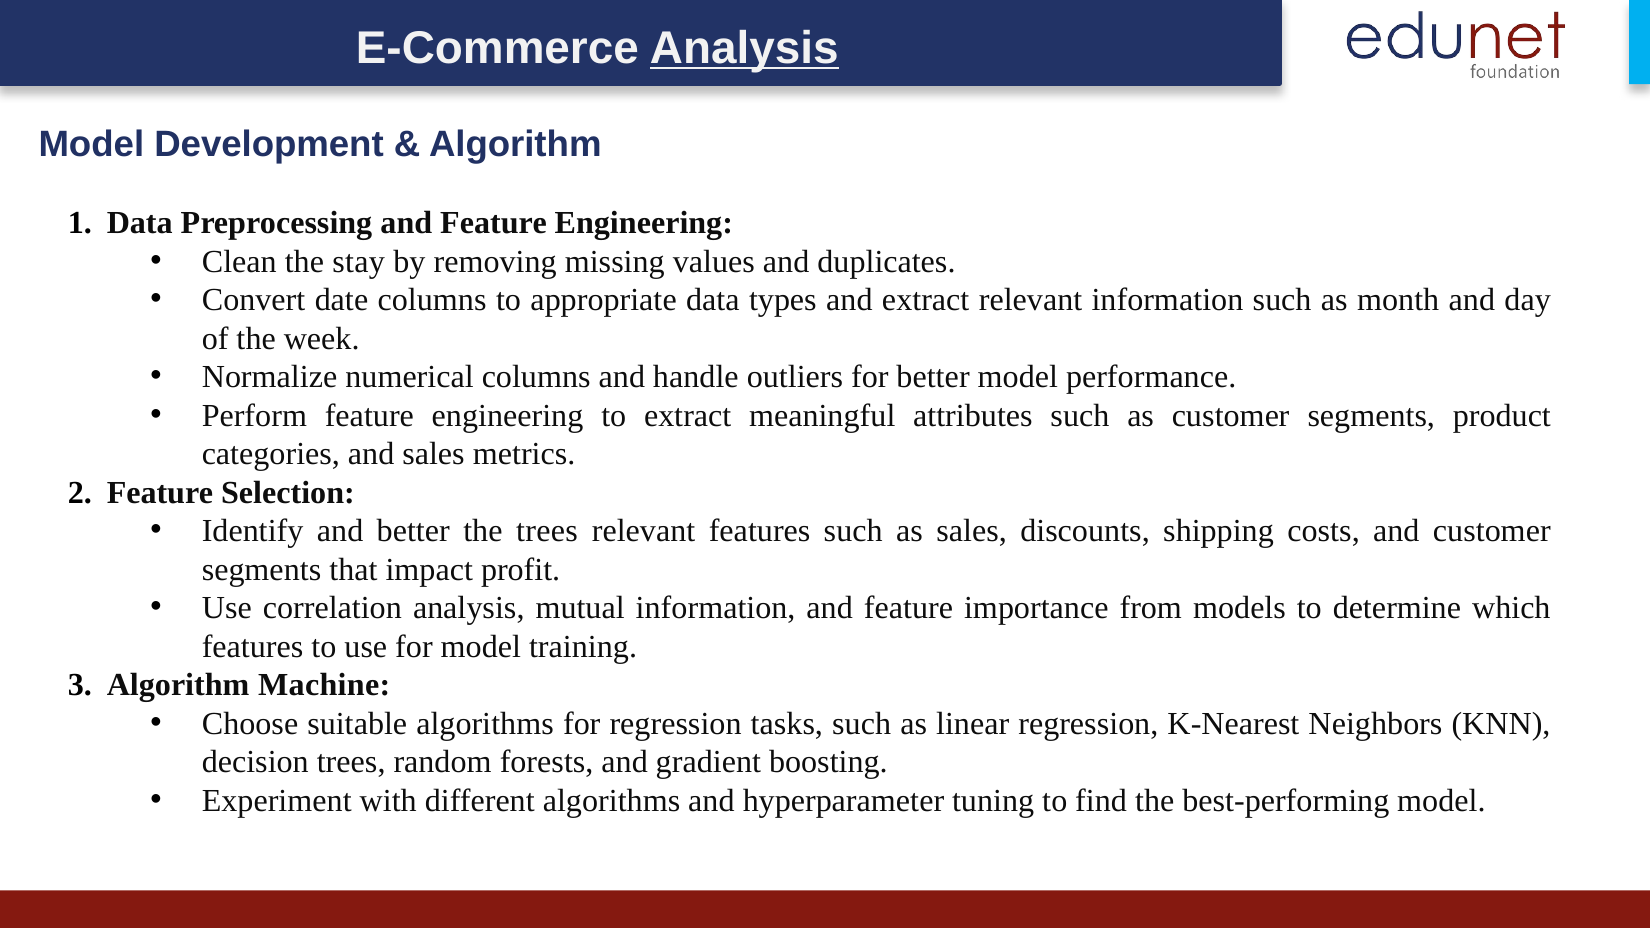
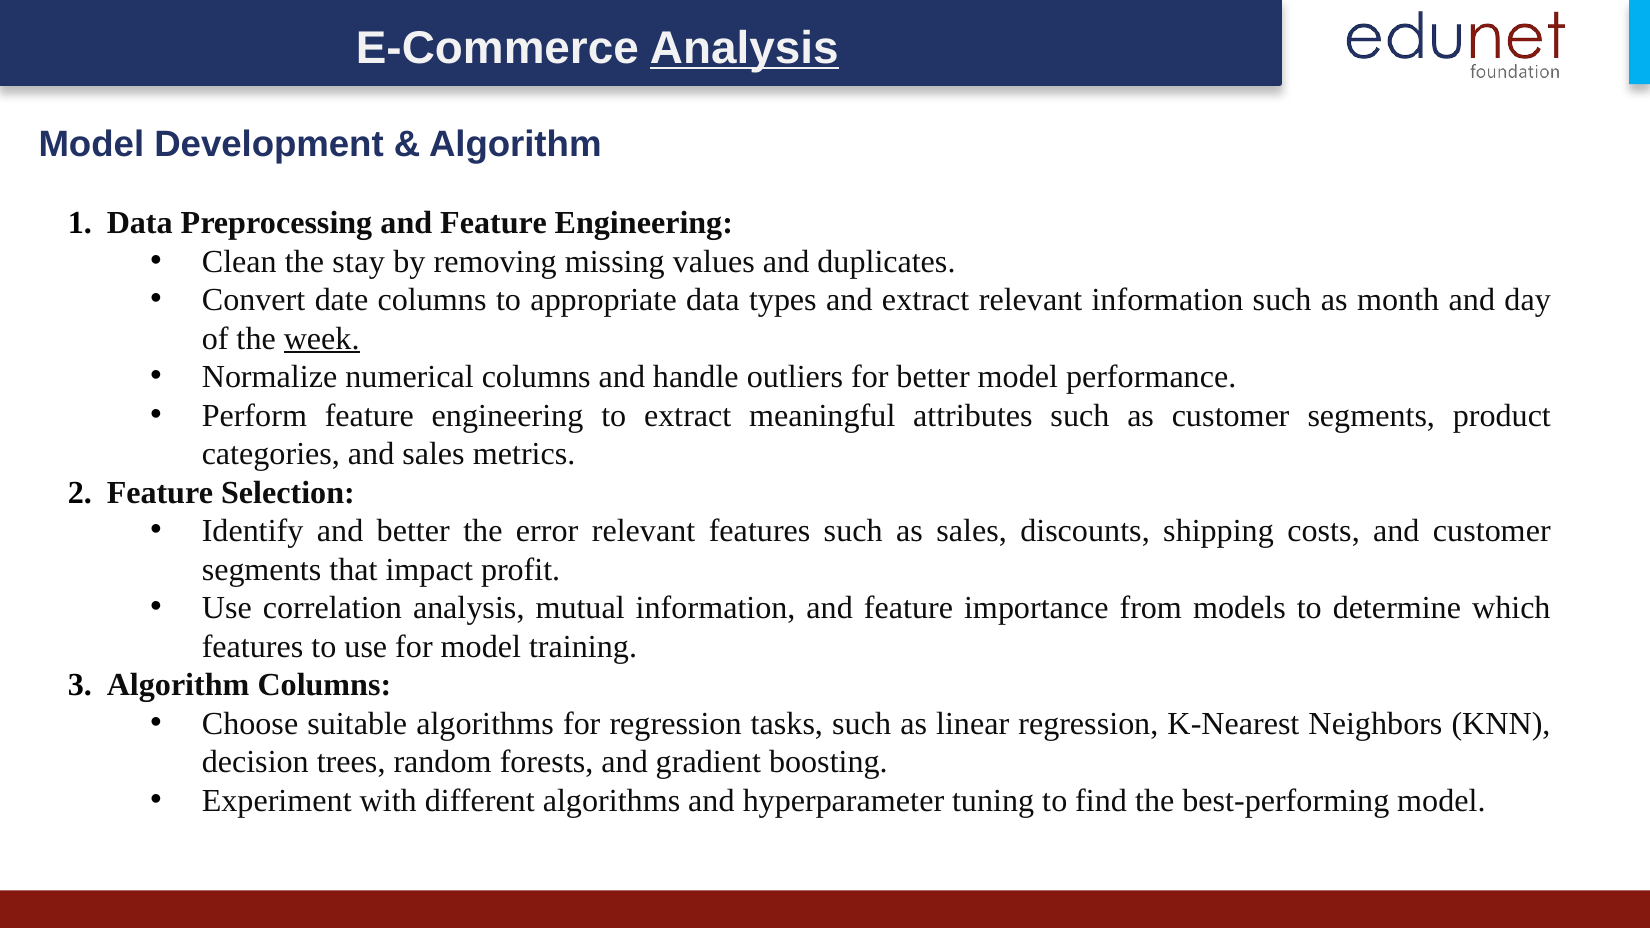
week underline: none -> present (322, 339)
the trees: trees -> error (547, 531)
Algorithm Machine: Machine -> Columns (324, 685)
